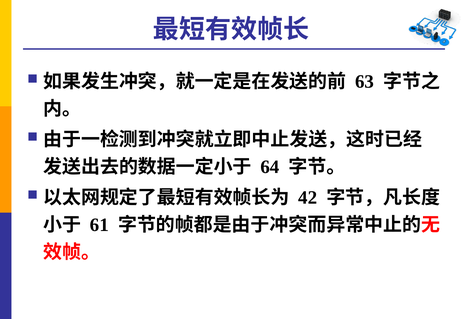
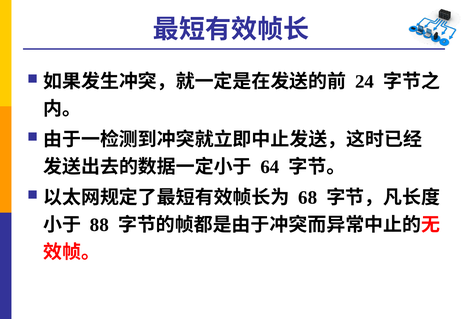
63: 63 -> 24 (365, 82)
42: 42 -> 68 (308, 198)
61: 61 -> 88 (99, 225)
